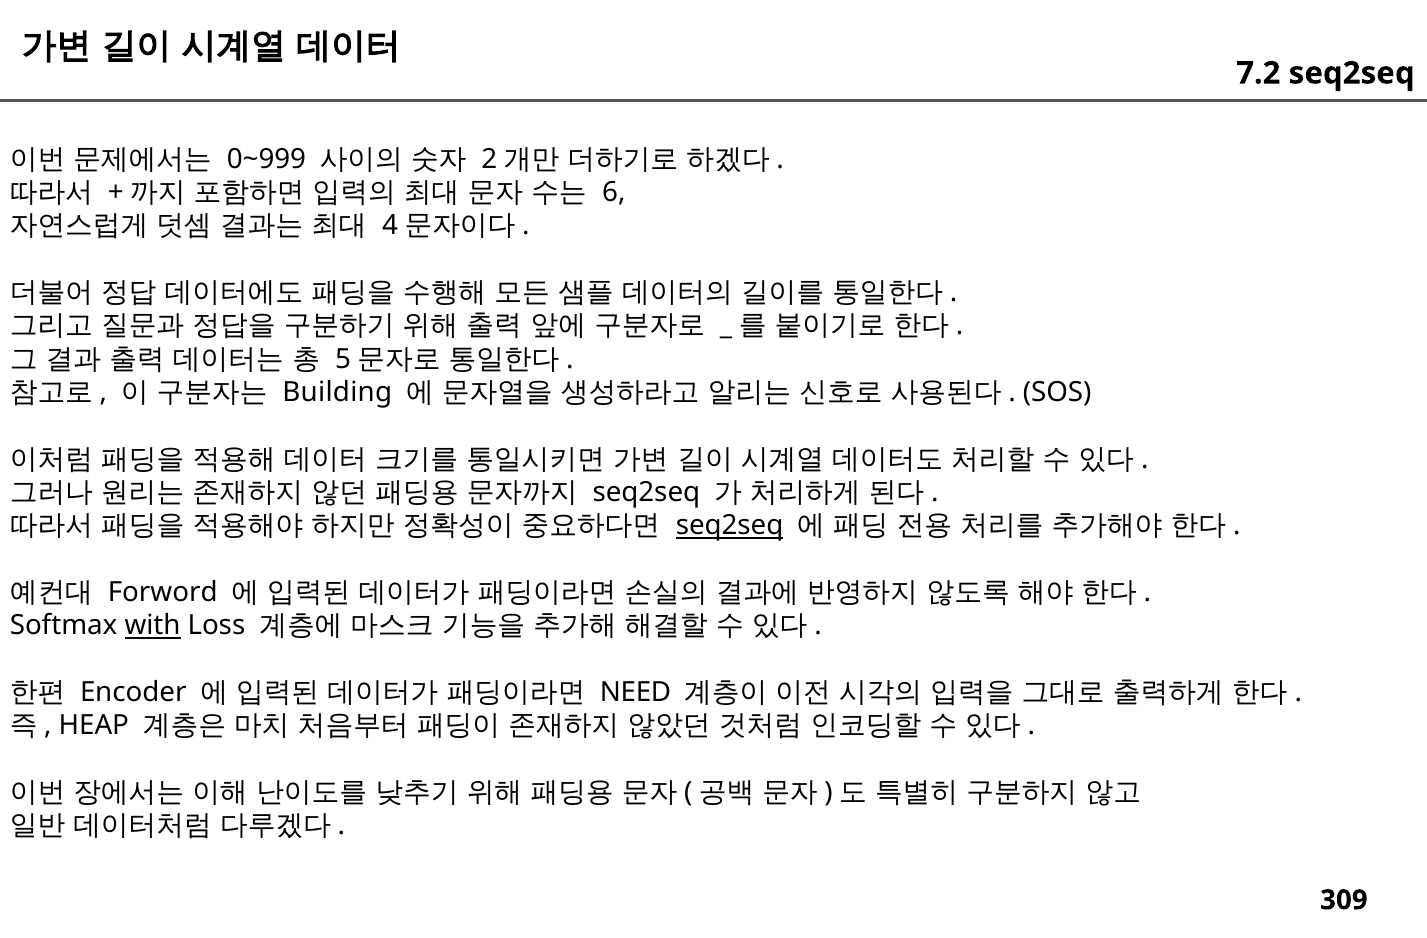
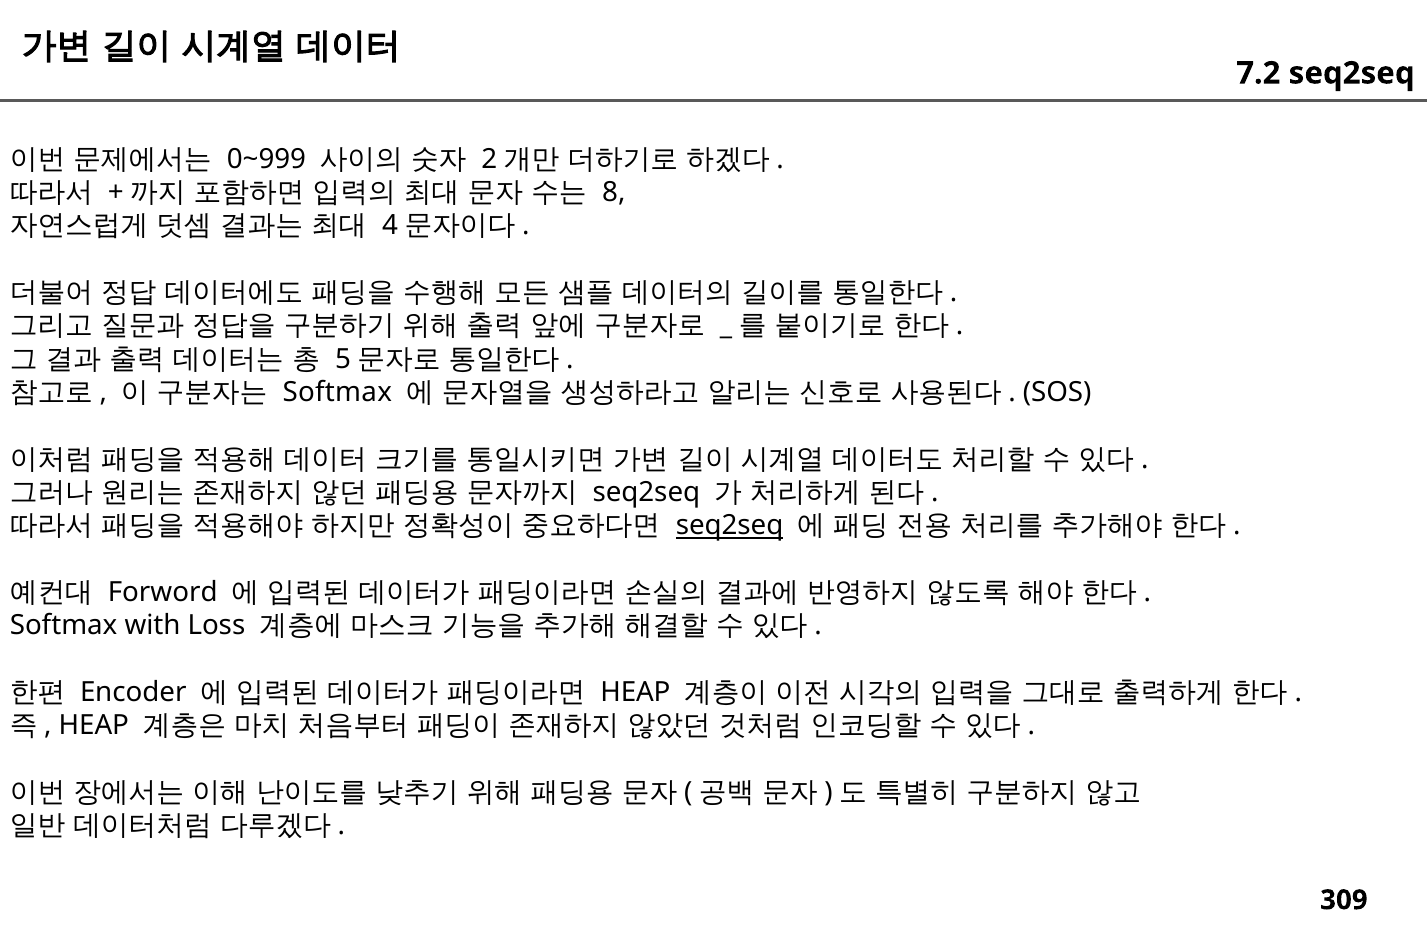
6: 6 -> 8 (614, 192)
Building: Building -> Softmax (337, 392)
with underline: present -> none (153, 625)
NEED: NEED -> HEAP (635, 692)
